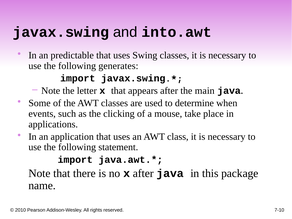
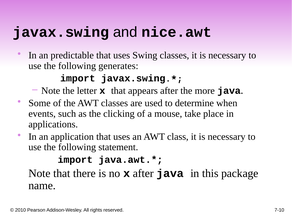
into.awt: into.awt -> nice.awt (177, 32)
main: main -> more (205, 91)
